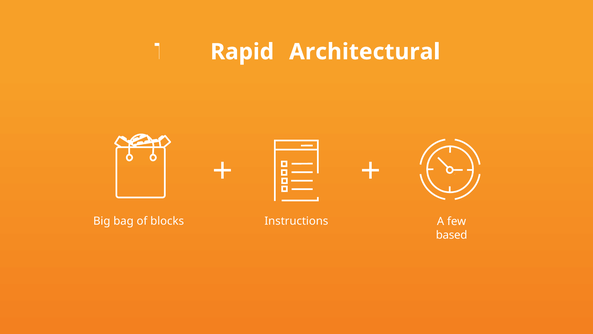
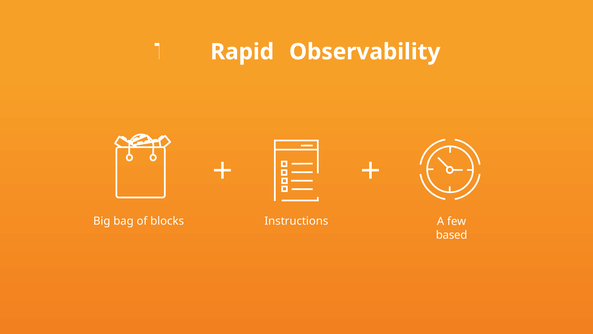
Architectural: Architectural -> Observability (365, 52)
